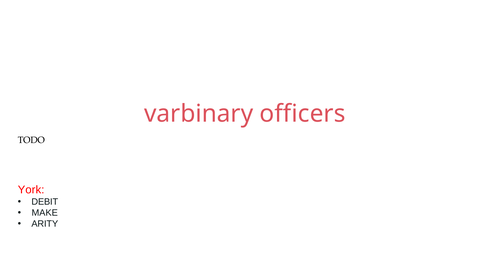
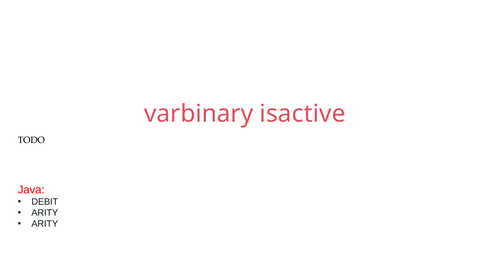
officers: officers -> isactive (303, 113)
York: York -> Java (31, 189)
MAKE: MAKE -> ARITY (45, 213)
